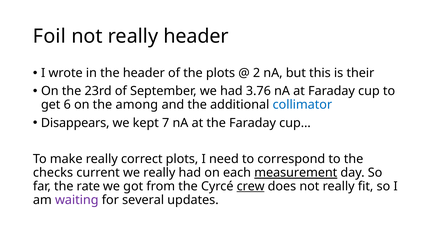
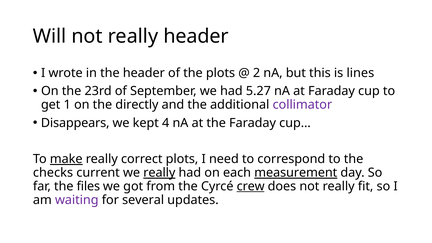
Foil: Foil -> Will (50, 36)
their: their -> lines (360, 73)
3.76: 3.76 -> 5.27 (258, 91)
6: 6 -> 1 (67, 105)
among: among -> directly (137, 105)
collimator colour: blue -> purple (302, 105)
7: 7 -> 4 (166, 123)
make underline: none -> present (66, 159)
really underline: none -> present (159, 173)
rate: rate -> files (88, 186)
